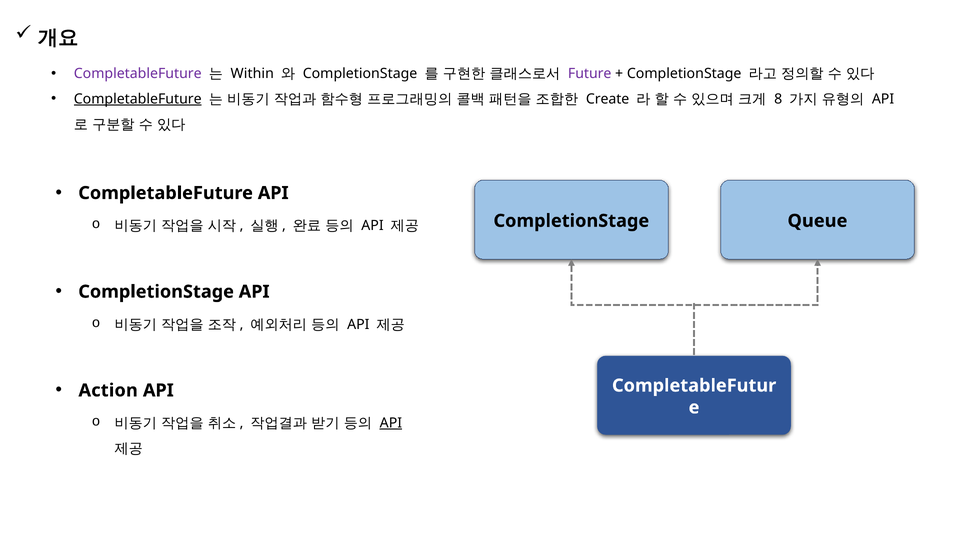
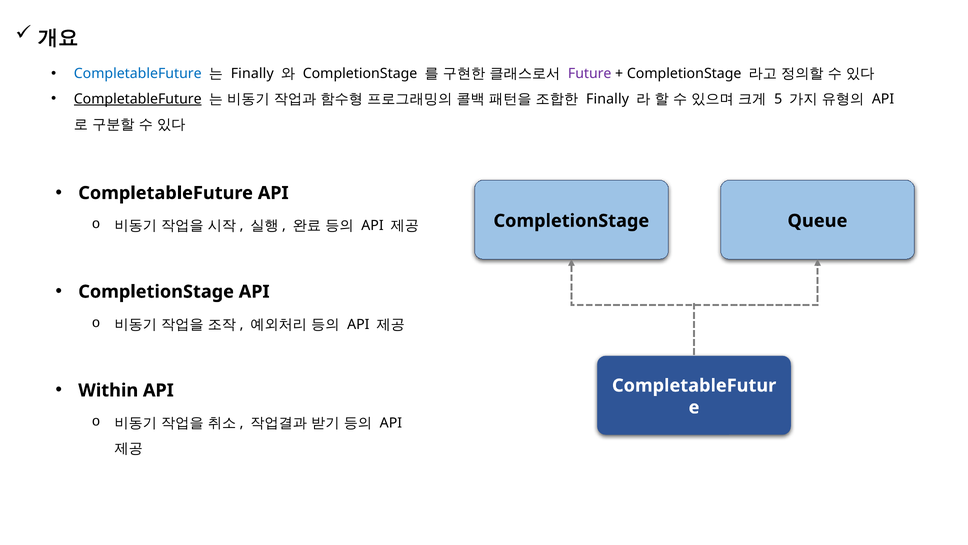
CompletableFuture colour: purple -> blue (138, 74)
Within: Within -> Finally (252, 74)
Create: Create -> Finally (608, 99)
8: 8 -> 5 (778, 99)
Action: Action -> Within (108, 390)
API underline: present -> none (391, 423)
